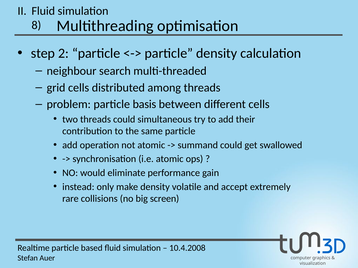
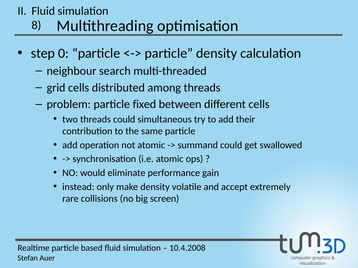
2: 2 -> 0 (64, 53)
basis: basis -> fixed (144, 104)
